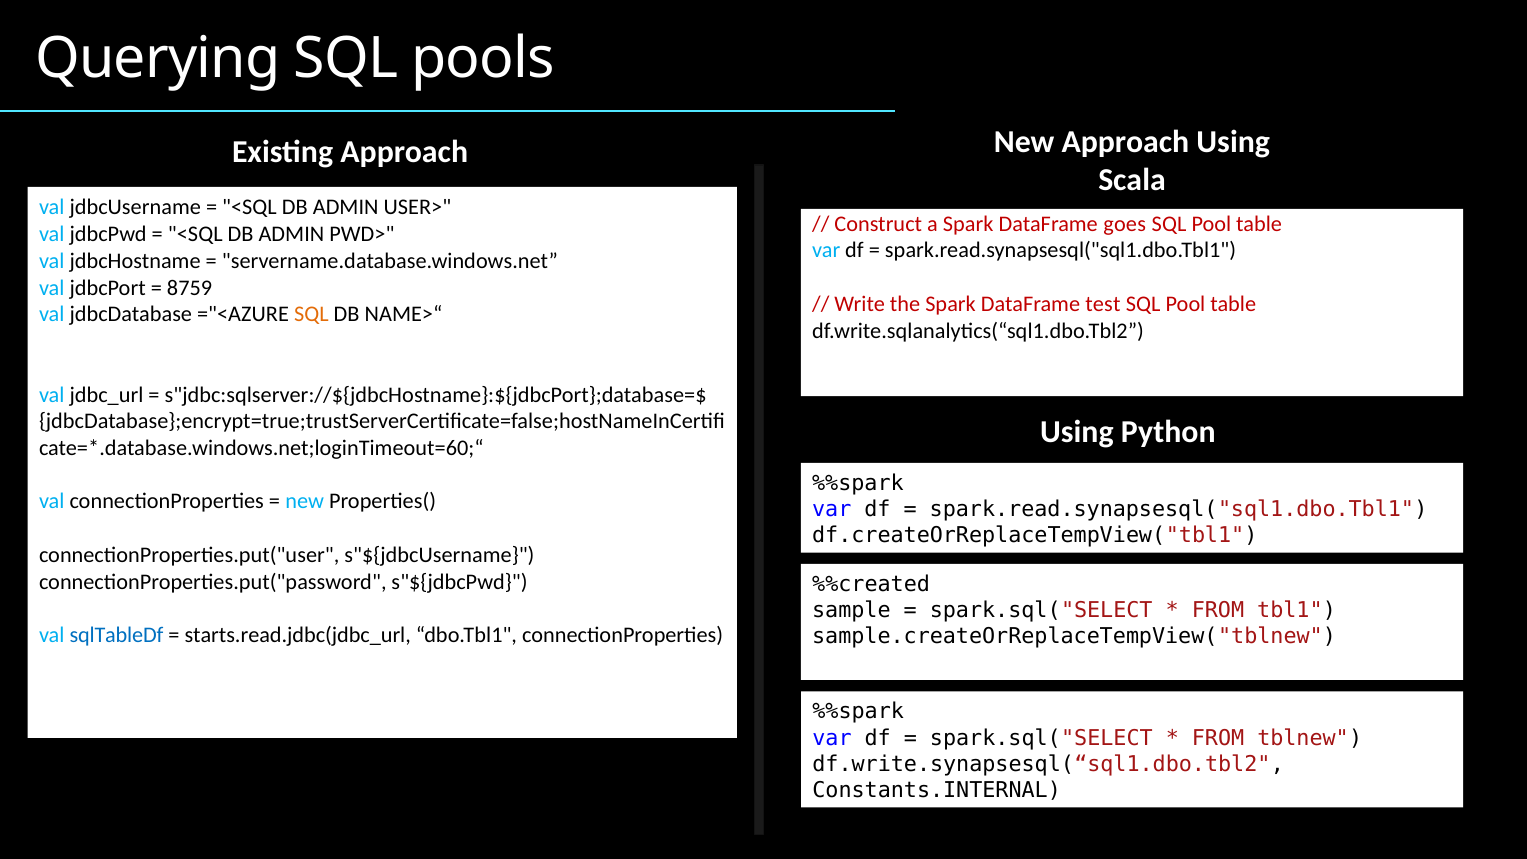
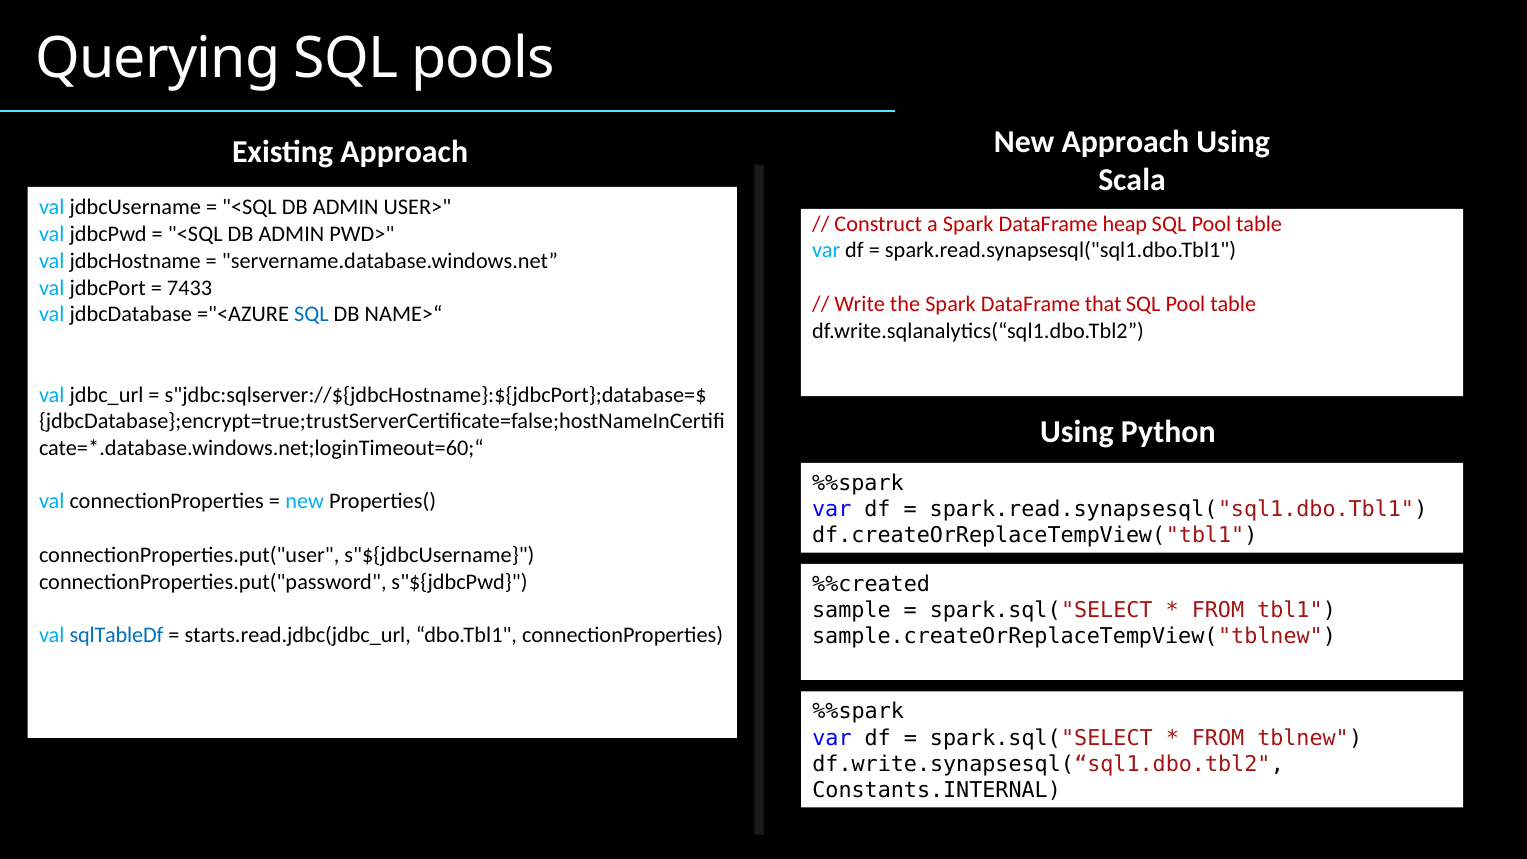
goes: goes -> heap (1125, 224)
8759: 8759 -> 7433 (190, 288)
test: test -> that (1103, 304)
SQL colour: orange -> blue (311, 314)
